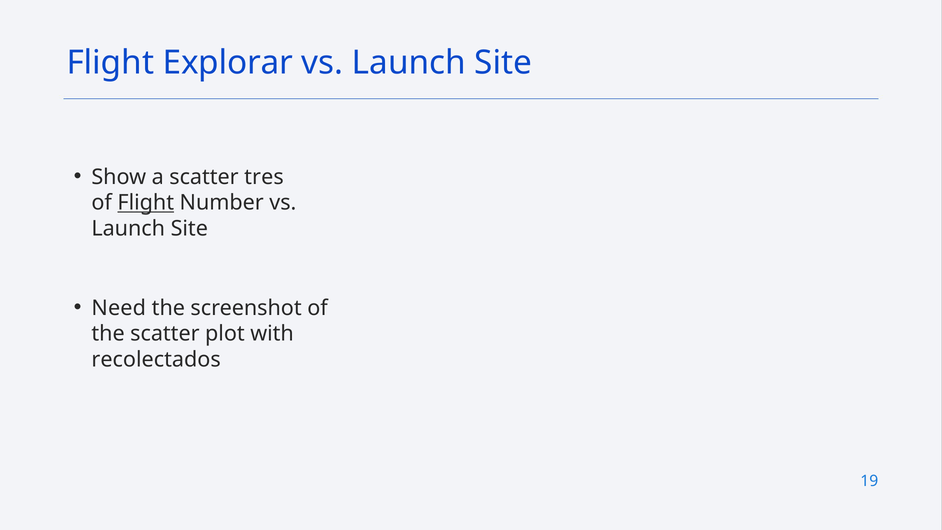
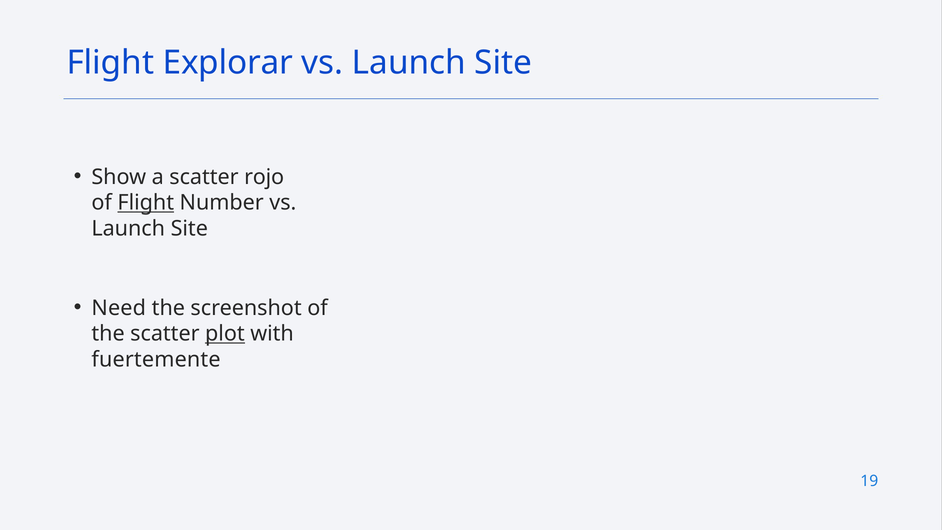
tres: tres -> rojo (264, 177)
plot underline: none -> present (225, 334)
recolectados: recolectados -> fuertemente (156, 360)
